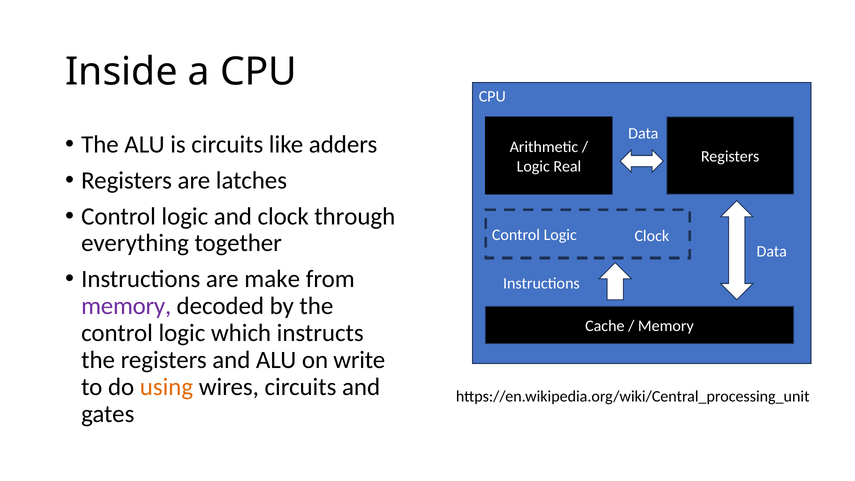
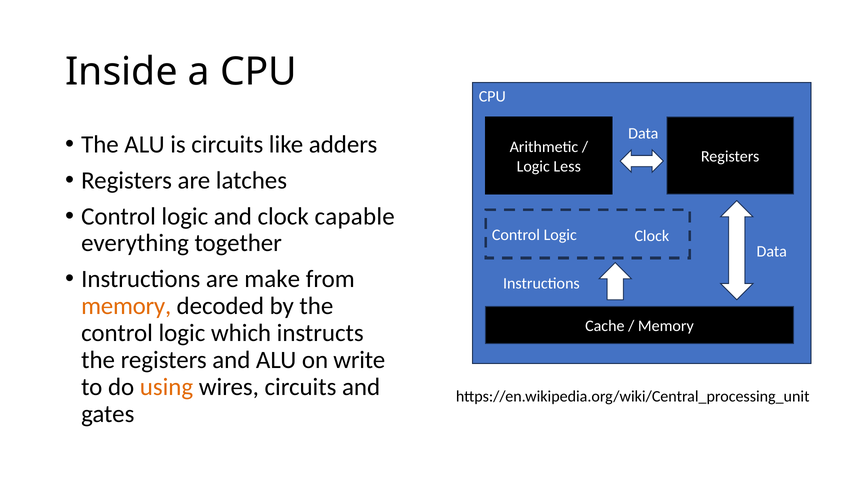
Real: Real -> Less (567, 166)
through: through -> capable (355, 216)
memory colour: purple -> orange (126, 306)
